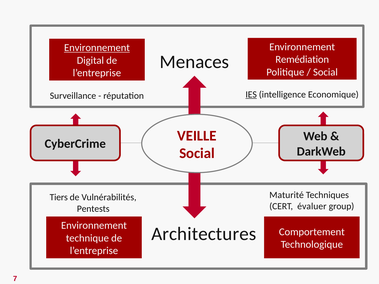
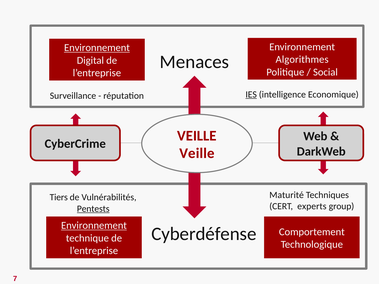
Remédiation: Remédiation -> Algorithmes (302, 60)
Social: Social -> Veille (197, 153)
évaluer: évaluer -> experts (312, 207)
Pentests underline: none -> present (93, 209)
Environnement underline: none -> present (94, 226)
Architectures: Architectures -> Cyberdéfense (204, 234)
